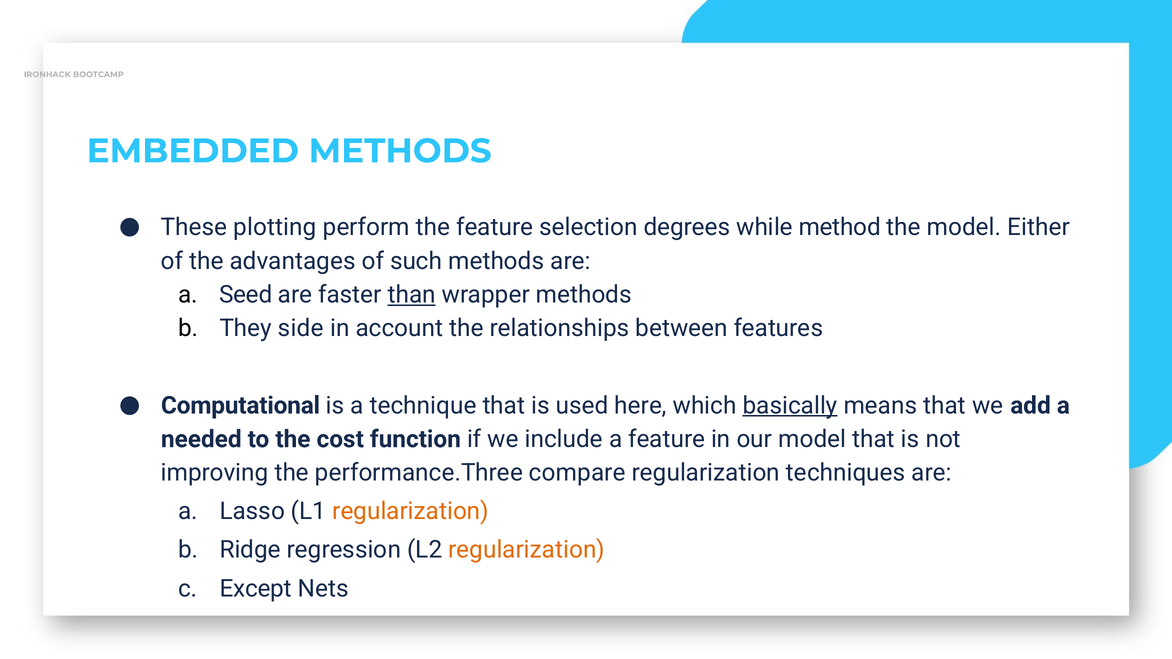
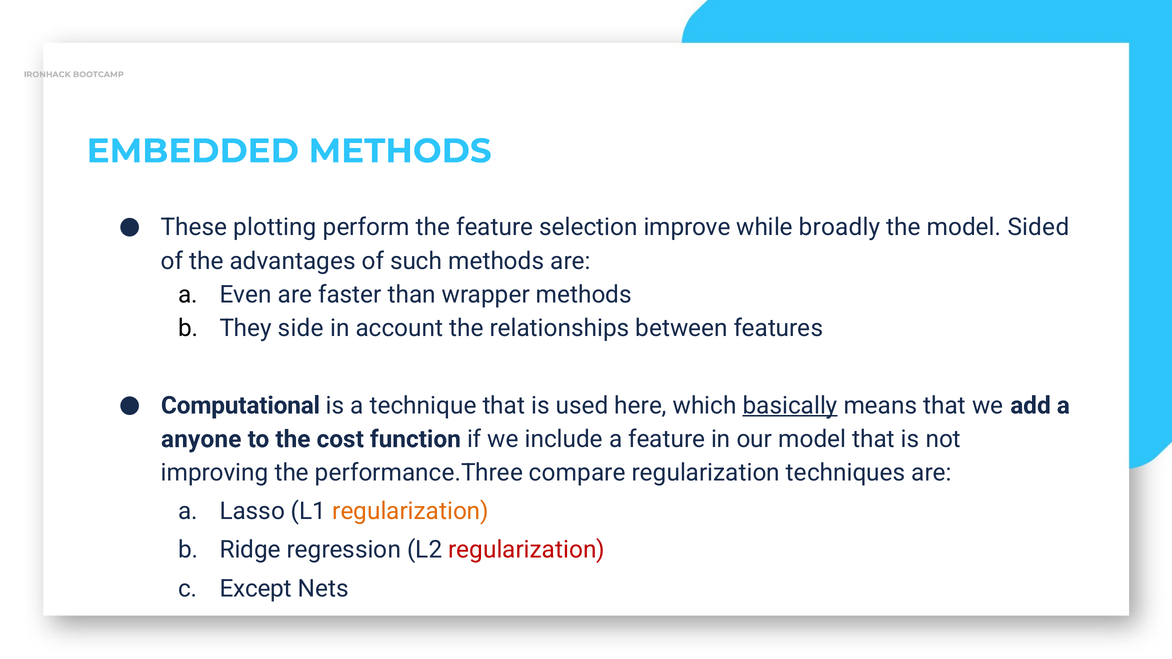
degrees: degrees -> improve (687, 227)
method: method -> broadly (840, 227)
Either: Either -> Sided (1038, 227)
Seed: Seed -> Even (246, 295)
than underline: present -> none (412, 295)
needed: needed -> anyone (201, 439)
regularization colour: orange -> red (527, 550)
